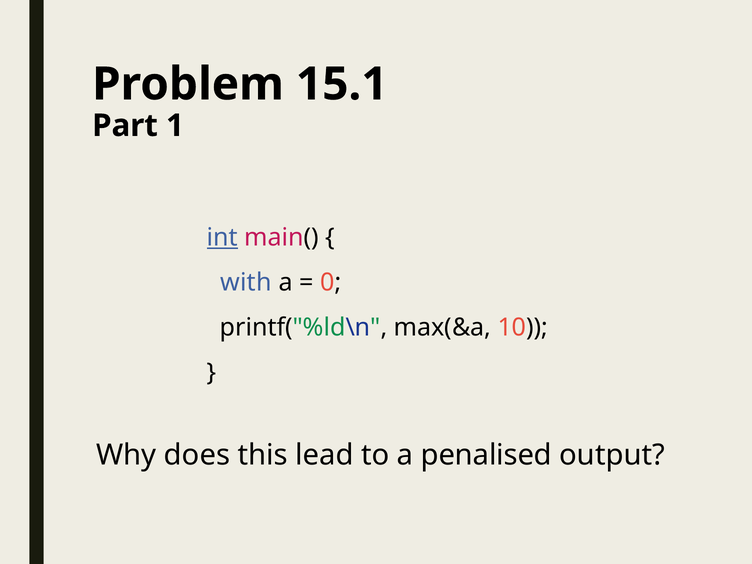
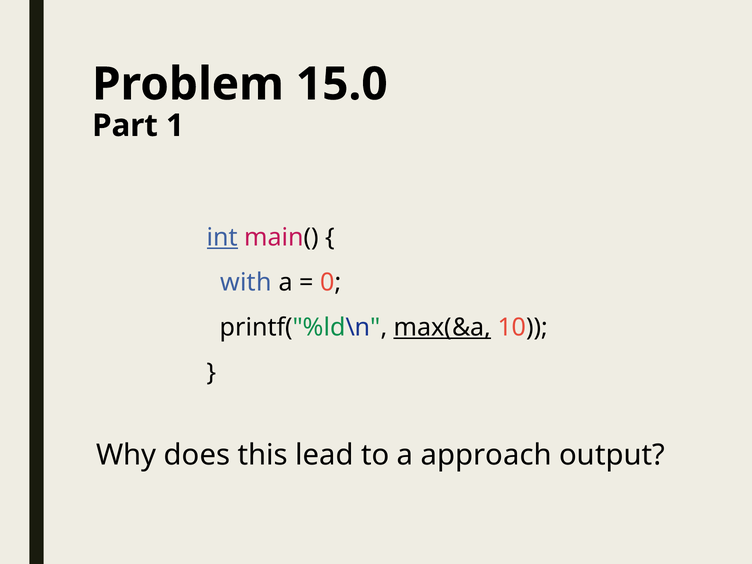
15.1: 15.1 -> 15.0 (342, 84)
max(&a underline: none -> present (442, 328)
penalised: penalised -> approach (486, 455)
